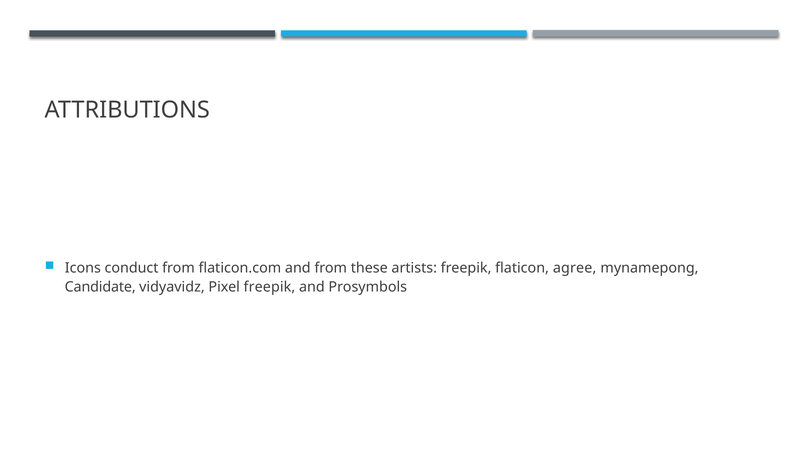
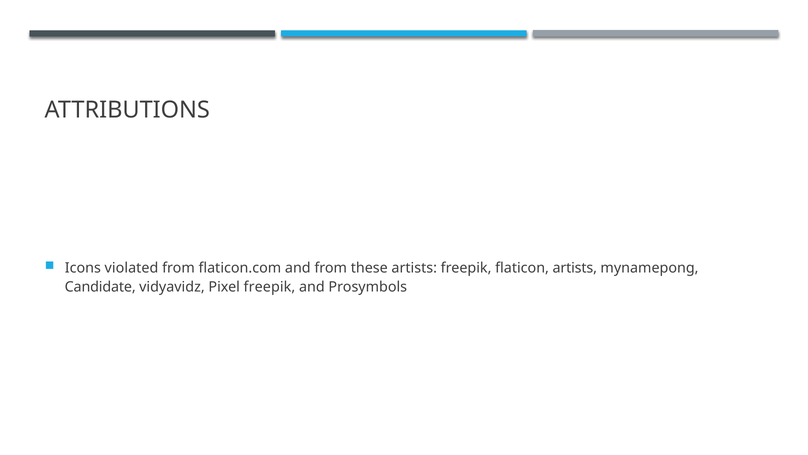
conduct: conduct -> violated (131, 268)
flaticon agree: agree -> artists (575, 268)
